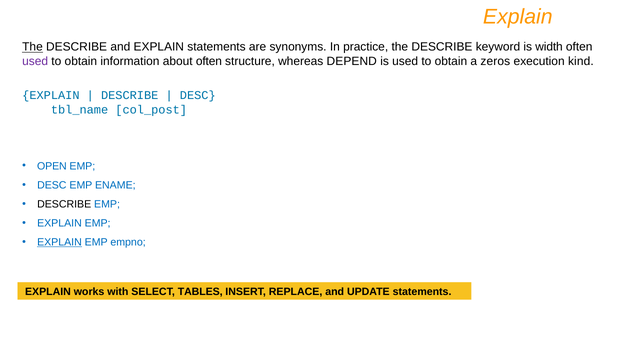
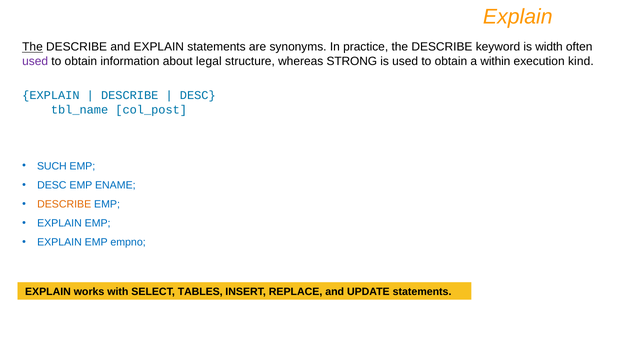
about often: often -> legal (209, 61)
DEPEND: DEPEND -> STRONG (352, 61)
zeros: zeros -> within (495, 61)
OPEN: OPEN -> SUCH (52, 166)
DESCRIBE colour: black -> orange (64, 204)
EXPLAIN underline: present -> none (59, 243)
